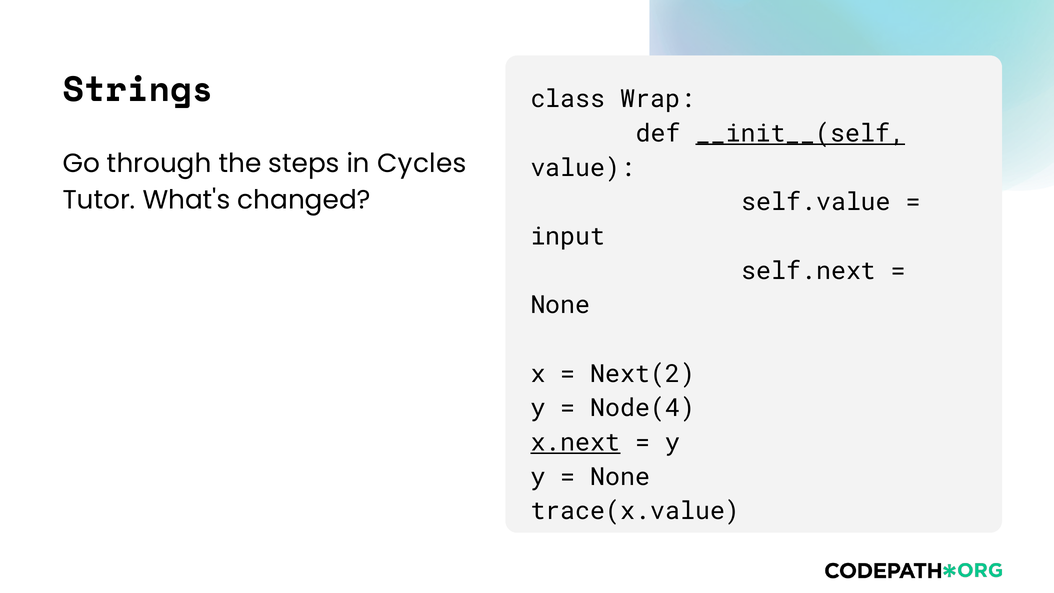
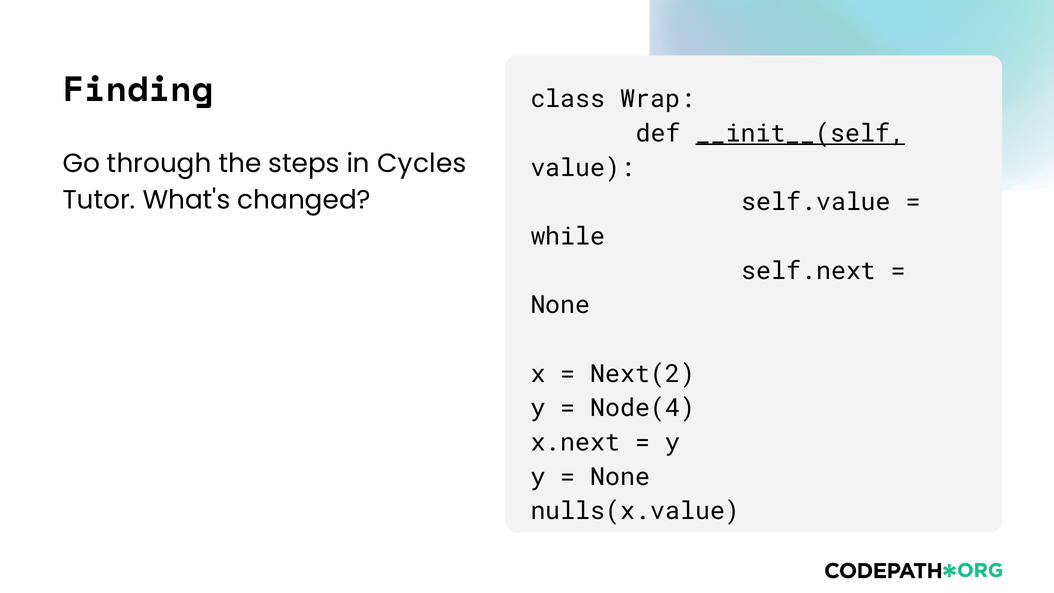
Strings: Strings -> Finding (138, 90)
input: input -> while (568, 236)
x.next underline: present -> none (575, 442)
trace(x.value: trace(x.value -> nulls(x.value (635, 511)
